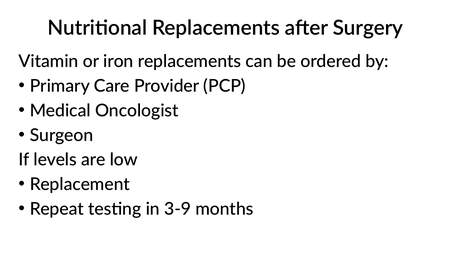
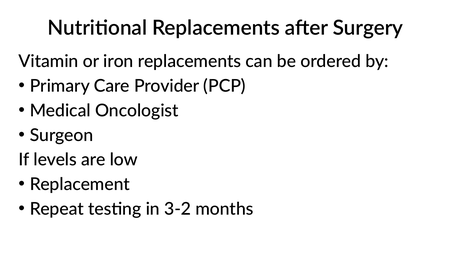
3-9: 3-9 -> 3-2 (178, 209)
